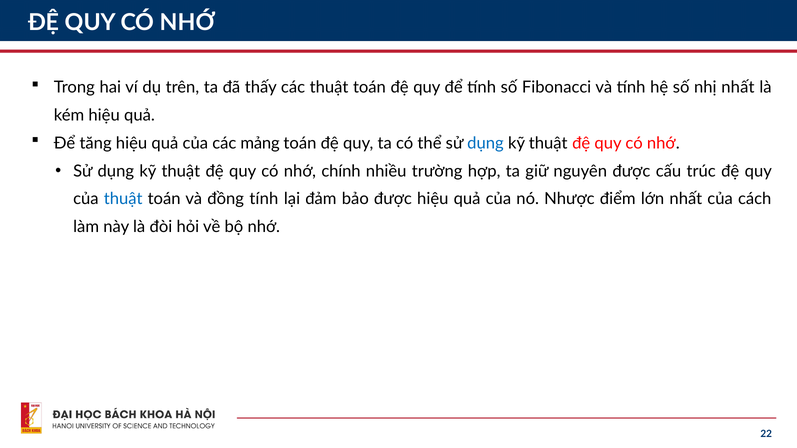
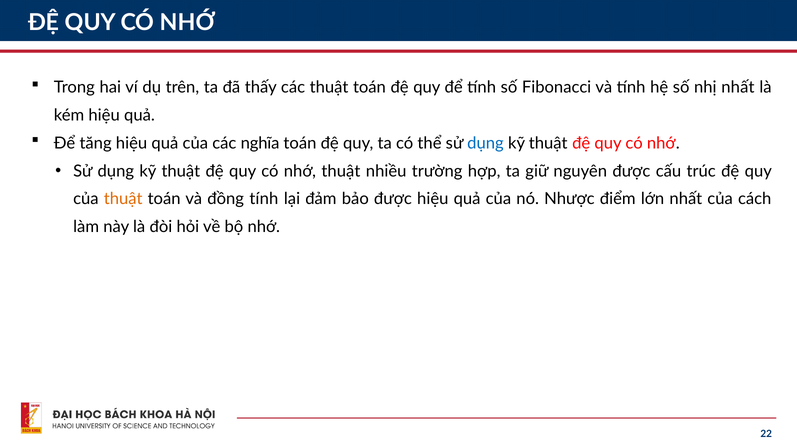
mảng: mảng -> nghĩa (260, 143)
nhớ chính: chính -> thuật (341, 171)
thuật colour: blue -> orange (123, 199)
